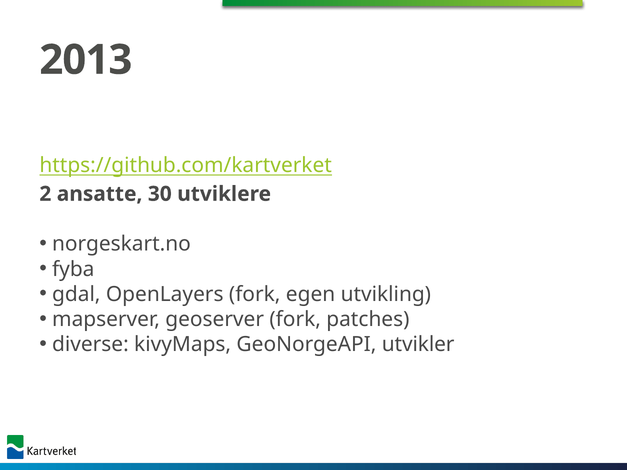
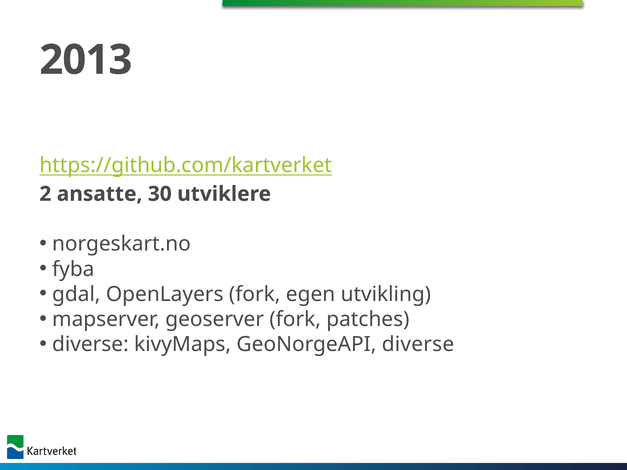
GeoNorgeAPI utvikler: utvikler -> diverse (418, 345)
